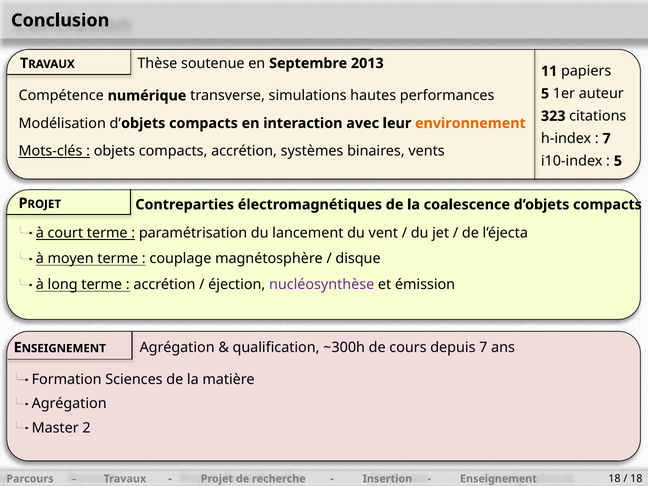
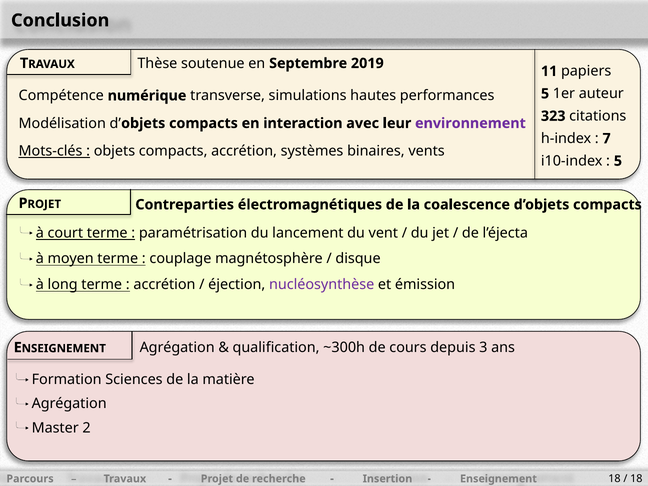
2013: 2013 -> 2019 (367, 63)
environnement colour: orange -> purple (470, 123)
depuis 7: 7 -> 3 (483, 347)
